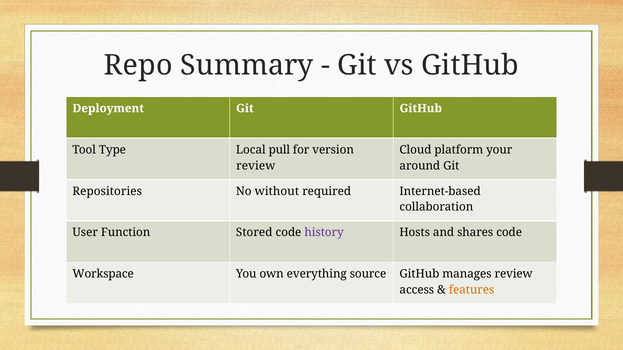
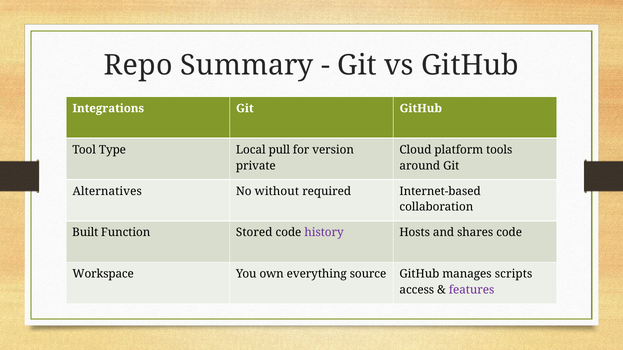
Deployment: Deployment -> Integrations (108, 109)
your: your -> tools (499, 150)
review: review -> private (256, 166)
Repositories: Repositories -> Alternatives (107, 191)
User: User -> Built (85, 233)
manages review: review -> scripts (514, 274)
features colour: orange -> purple (472, 290)
